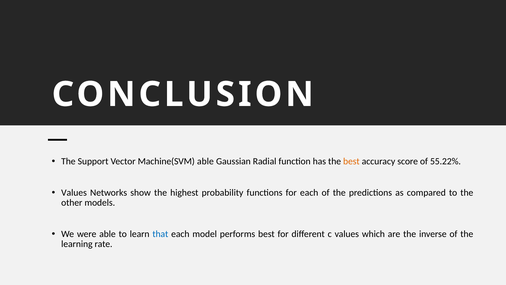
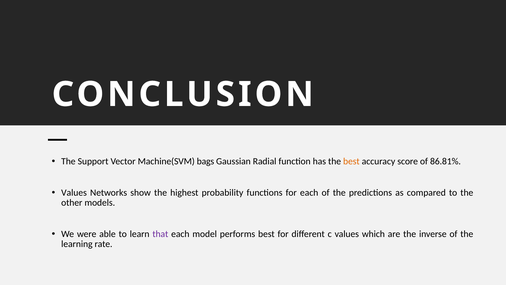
Machine(SVM able: able -> bags (205, 161)
55.22%: 55.22% -> 86.81% (445, 161)
that colour: blue -> purple (160, 234)
